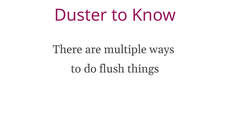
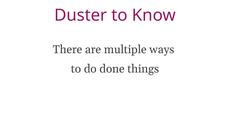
flush: flush -> done (112, 69)
